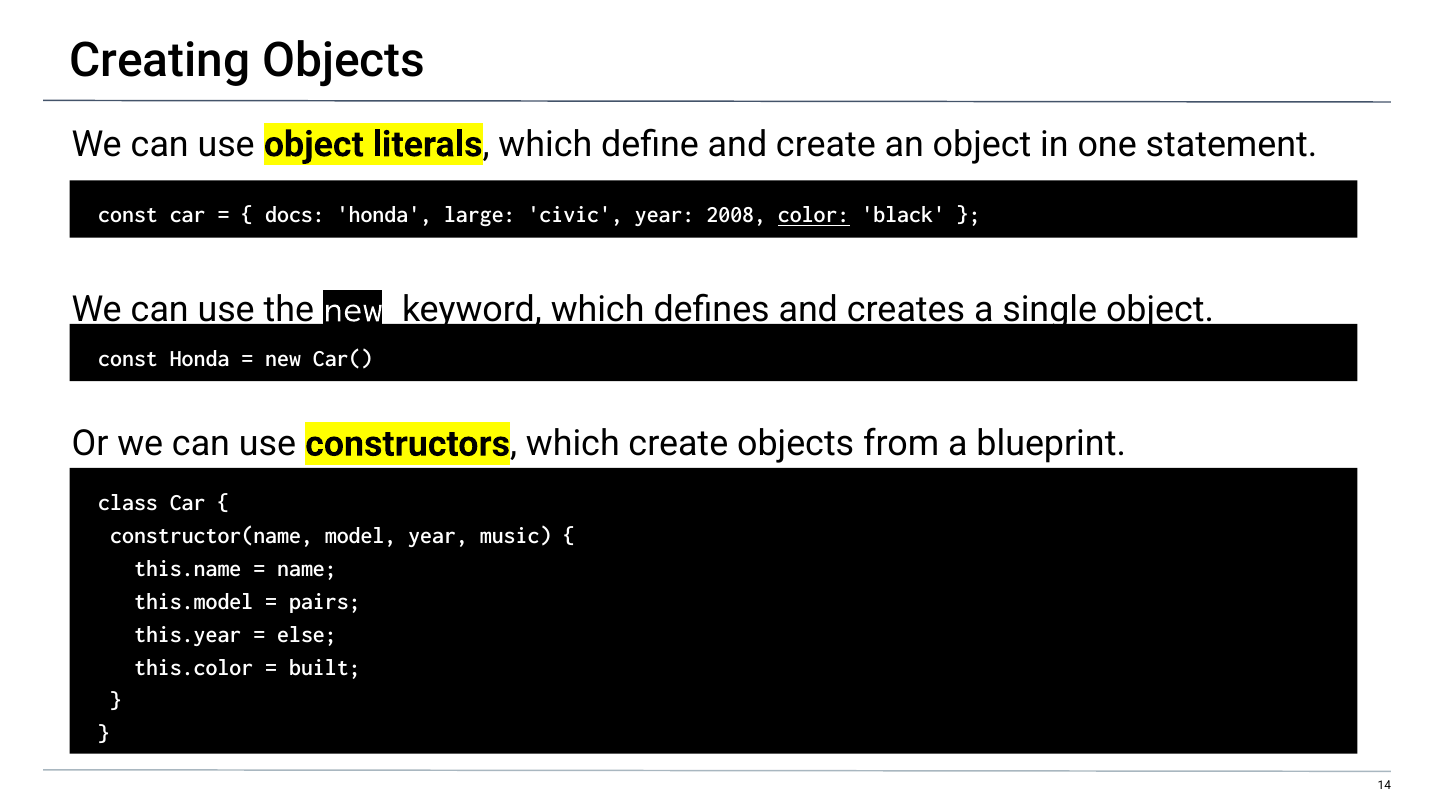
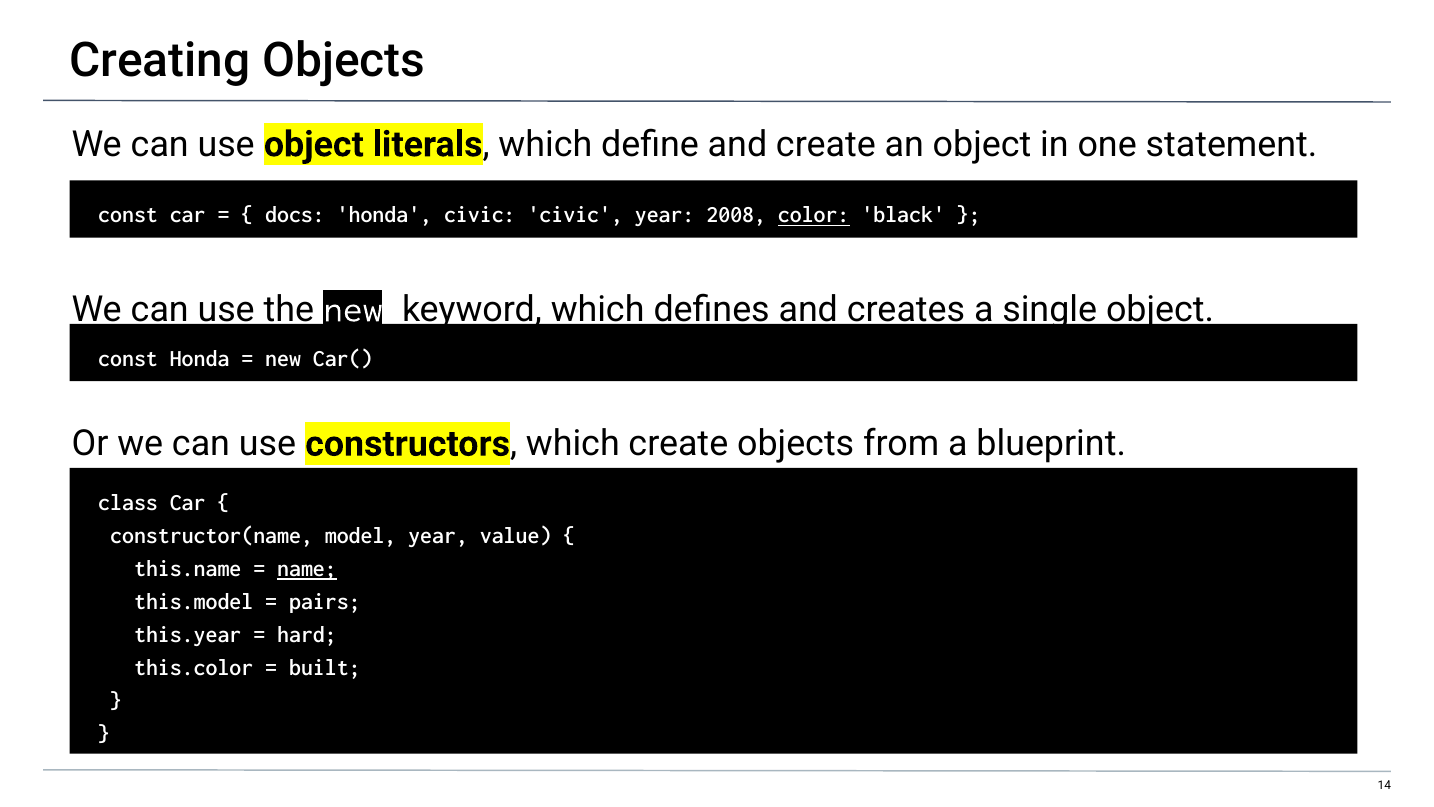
honda large: large -> civic (480, 215)
music: music -> value (516, 535)
name underline: none -> present (307, 568)
else: else -> hard (307, 634)
